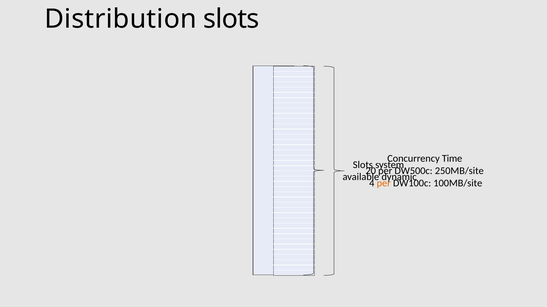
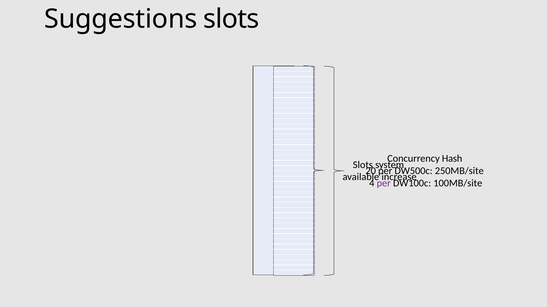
Distribution: Distribution -> Suggestions (121, 19)
Time: Time -> Hash (452, 159)
dynamic: dynamic -> increase (399, 177)
per colour: orange -> purple (384, 183)
